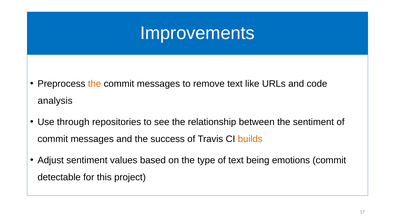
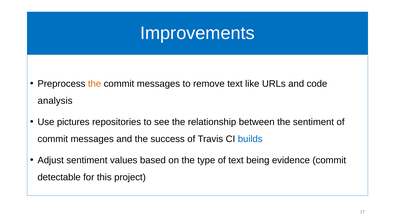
through: through -> pictures (73, 122)
builds colour: orange -> blue (250, 139)
emotions: emotions -> evidence (291, 160)
